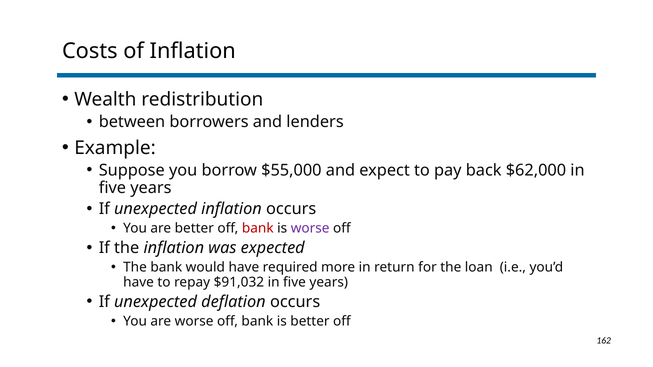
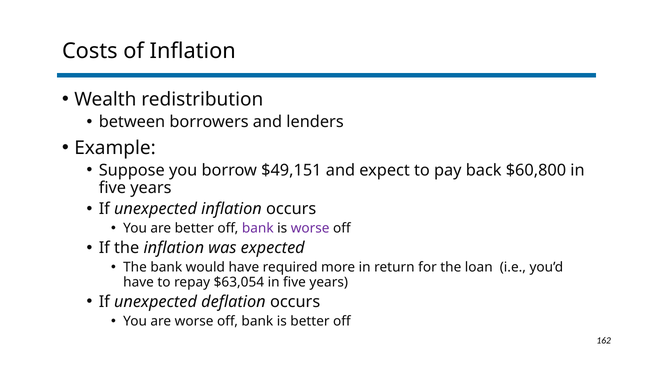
$55,000: $55,000 -> $49,151 (291, 170)
$62,000: $62,000 -> $60,800 (536, 170)
bank colour: red -> purple (258, 229)
$91,032: $91,032 -> $63,054 (239, 282)
